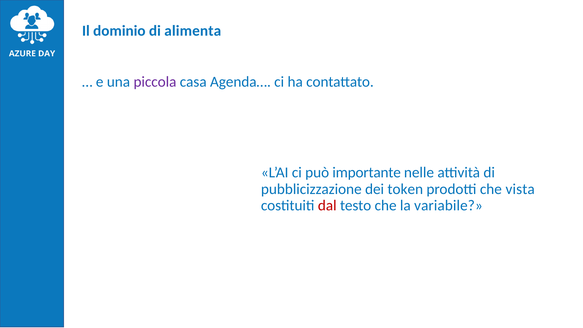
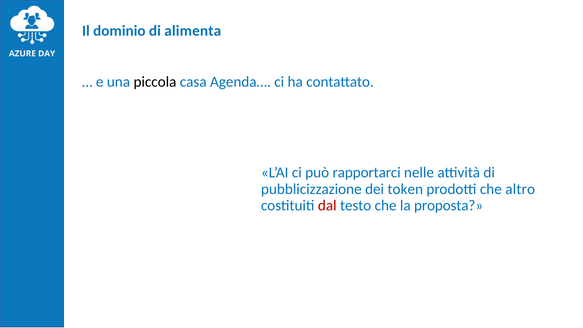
piccola colour: purple -> black (155, 82)
importante: importante -> rapportarci (367, 173)
vista: vista -> altro (520, 189)
variabile: variabile -> proposta (449, 205)
